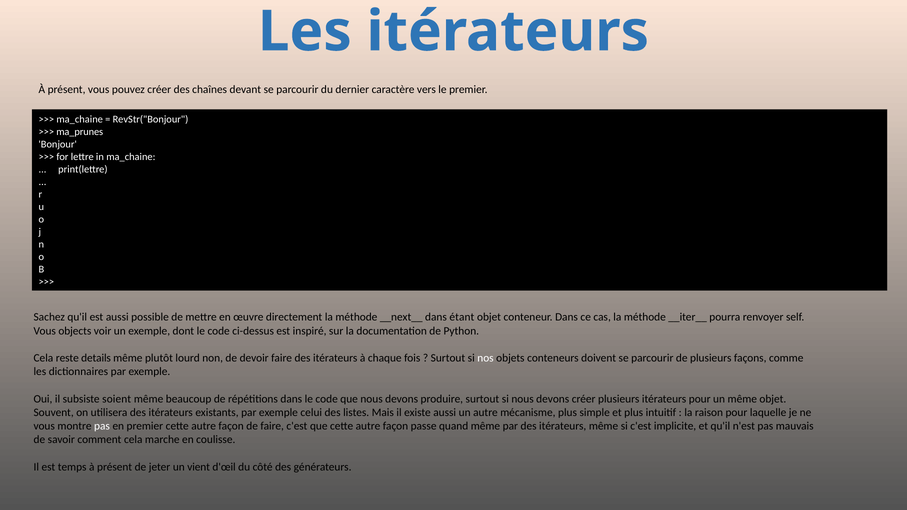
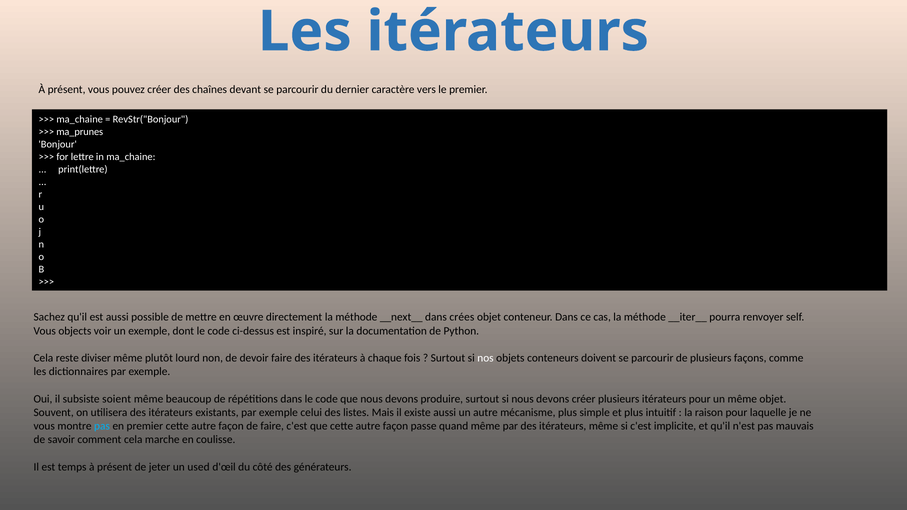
étant: étant -> crées (462, 317)
details: details -> diviser (96, 358)
pas colour: white -> light blue (102, 426)
vient: vient -> used (199, 467)
